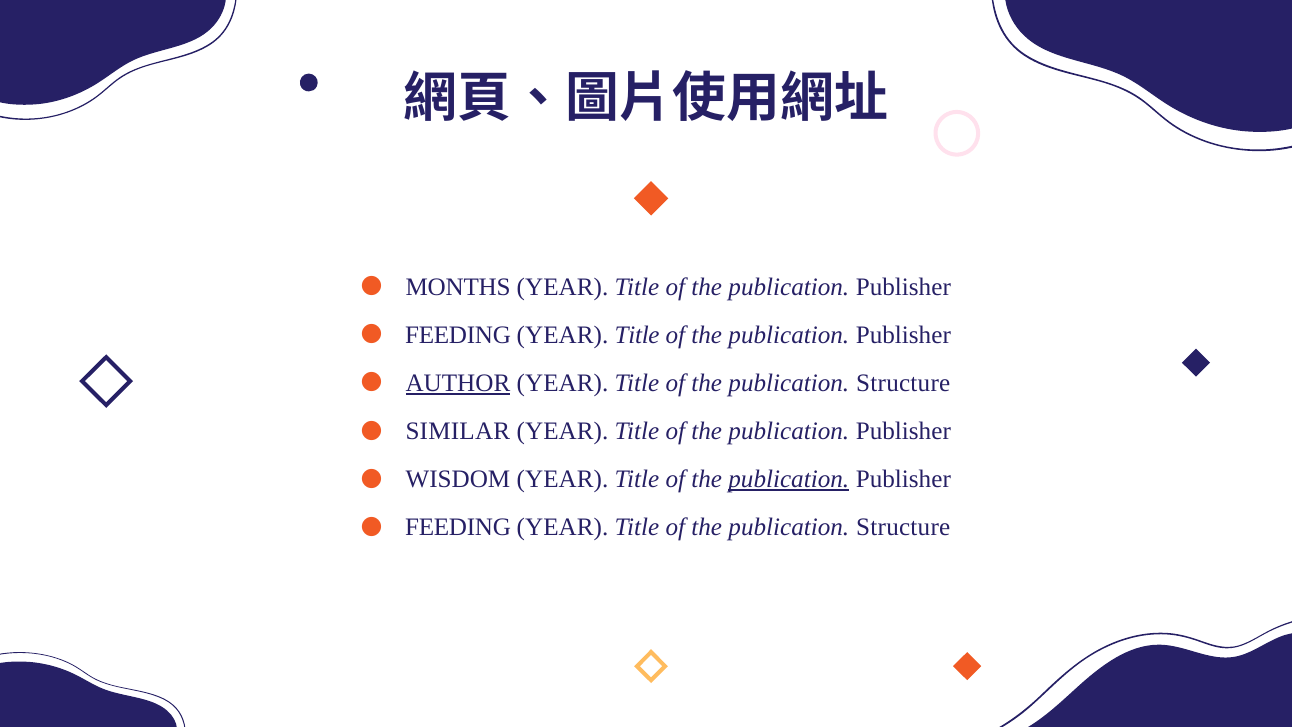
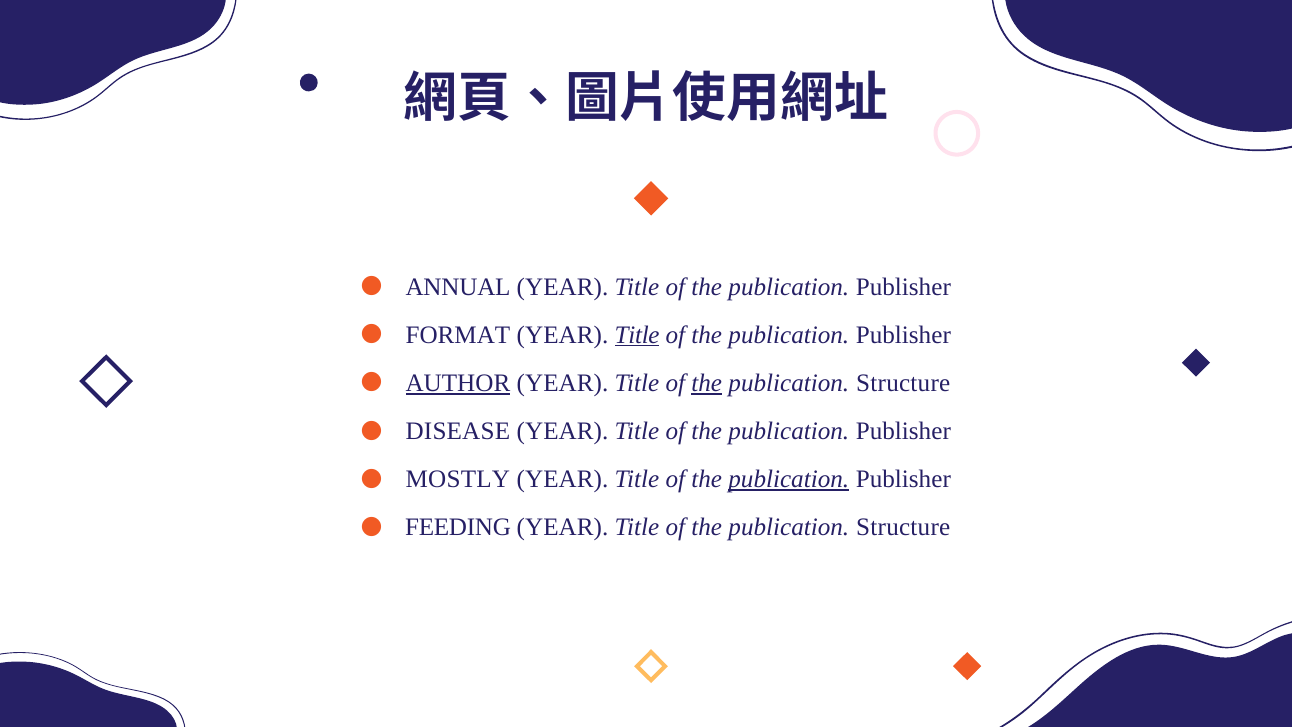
MONTHS: MONTHS -> ANNUAL (458, 287)
FEEDING: FEEDING -> FORMAT (458, 335)
Title underline: none -> present (637, 335)
the underline: none -> present (707, 383)
SIMILAR: SIMILAR -> DISEASE (458, 431)
WISDOM: WISDOM -> MOSTLY (458, 479)
